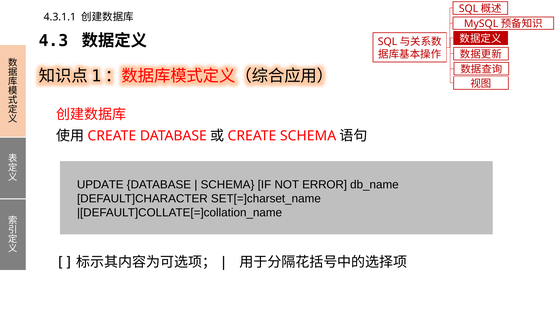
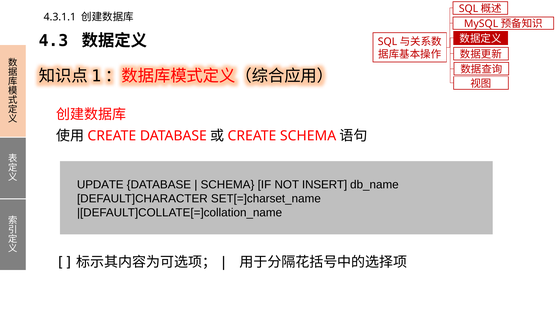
ERROR: ERROR -> INSERT (325, 184)
